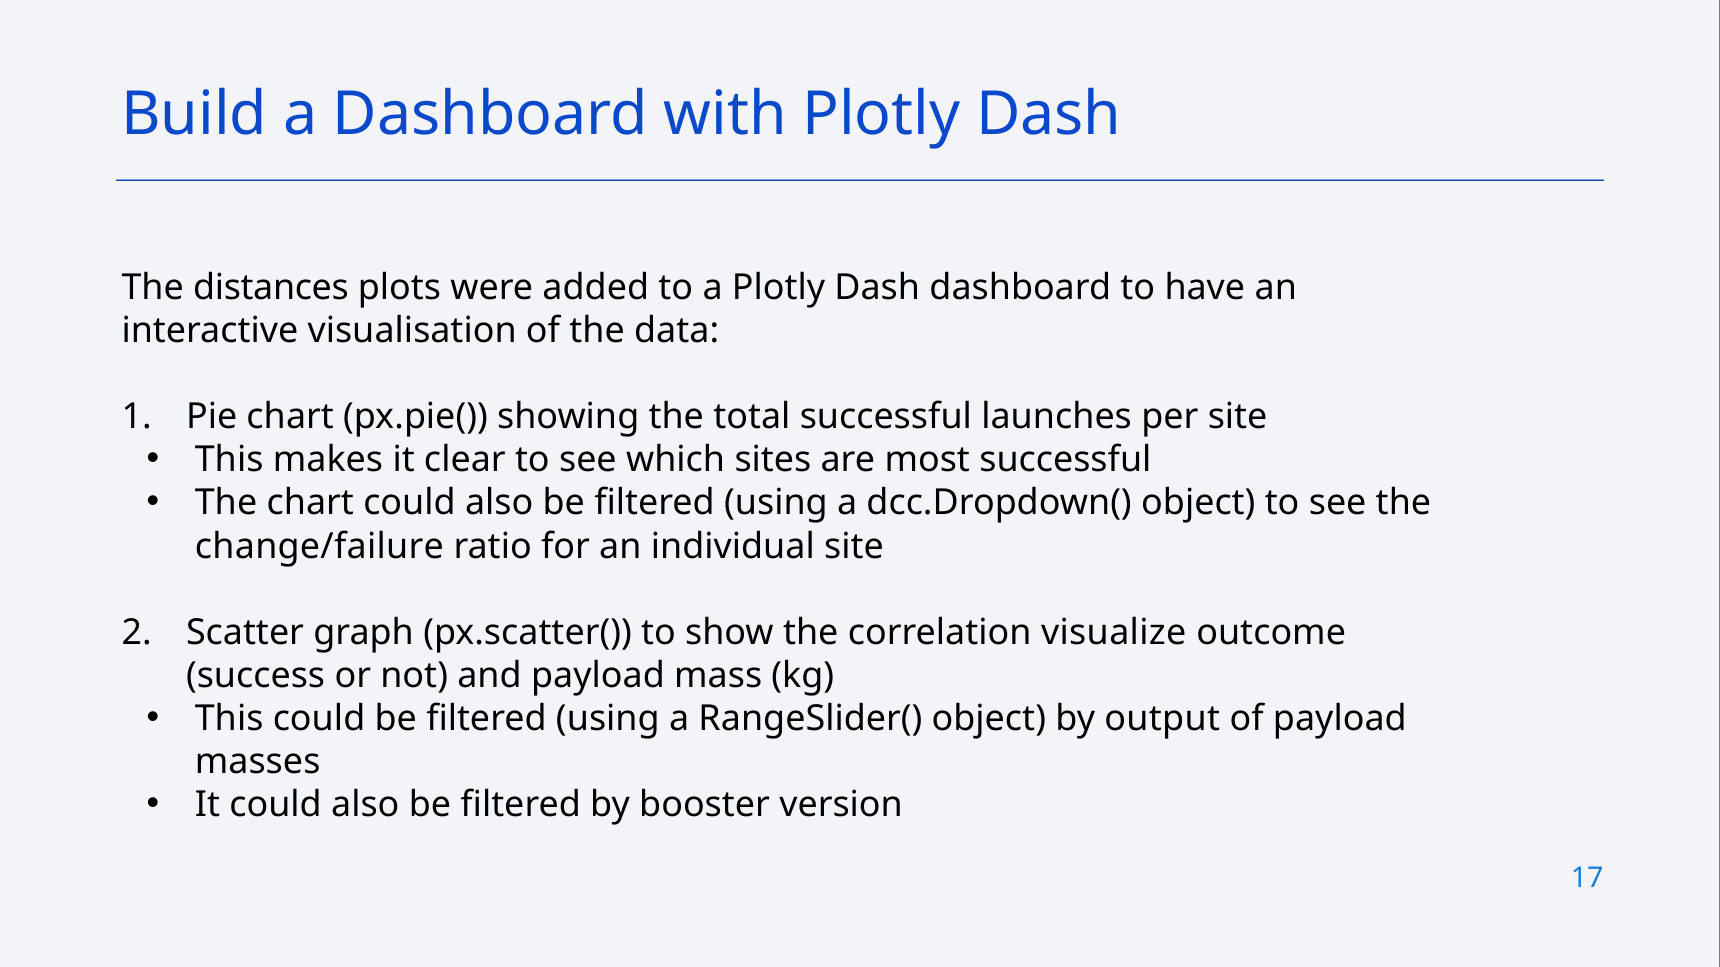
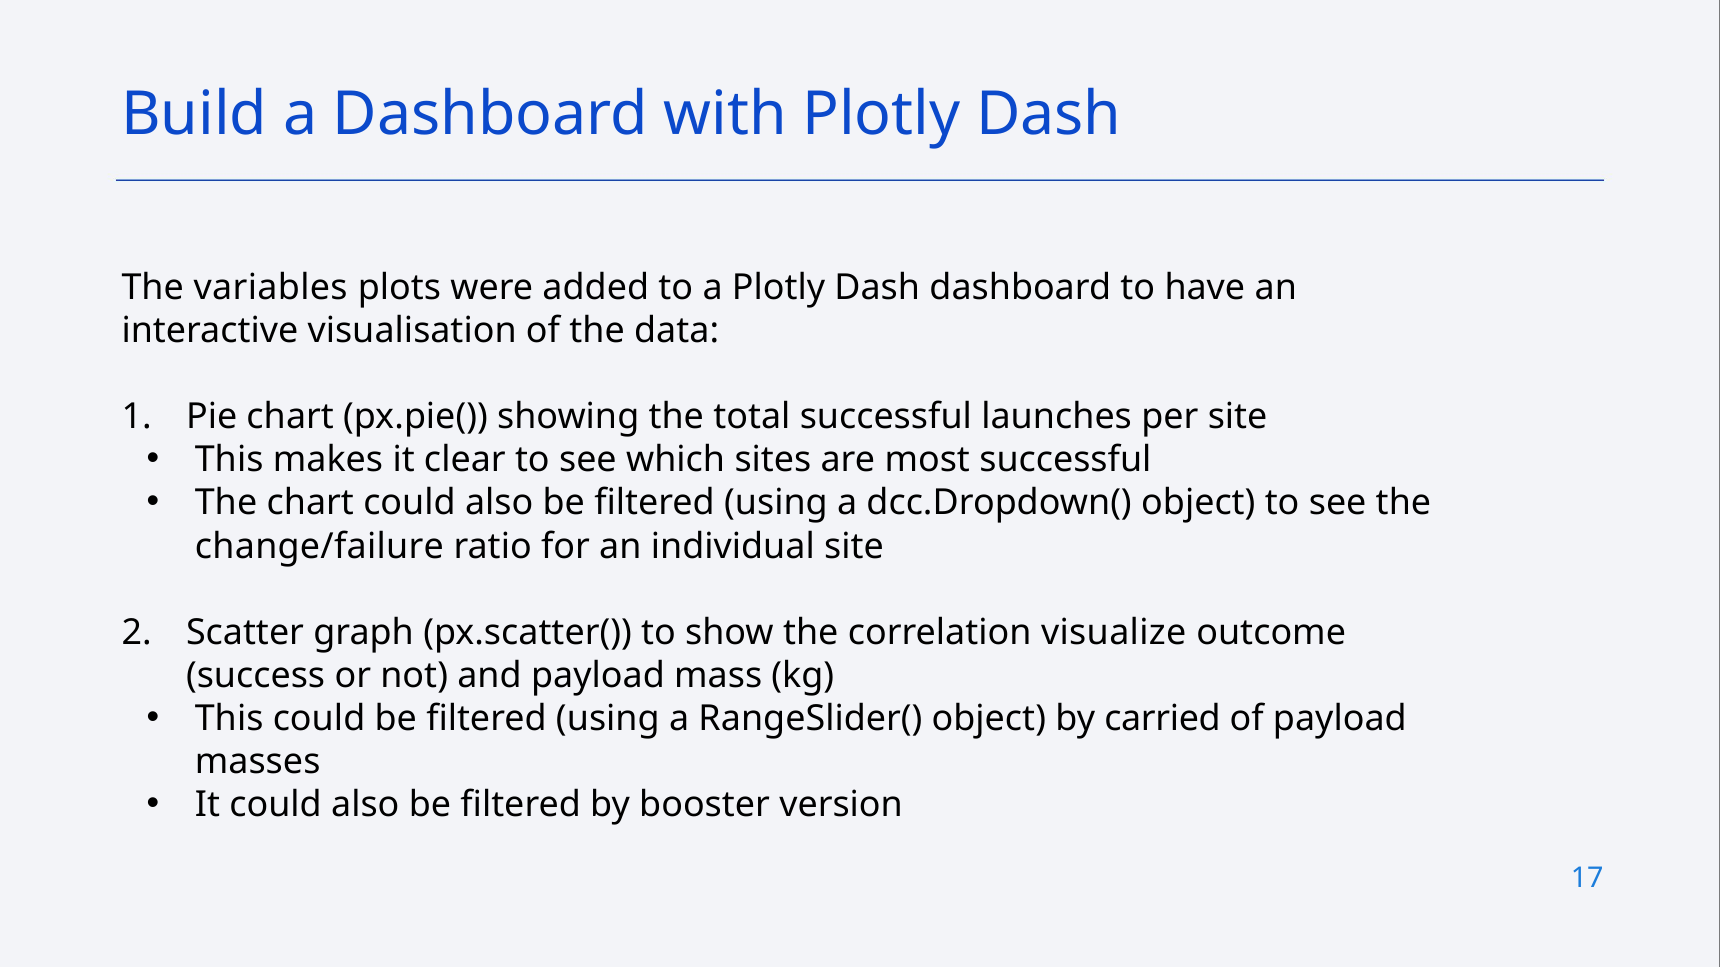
distances: distances -> variables (271, 288)
output: output -> carried (1163, 719)
